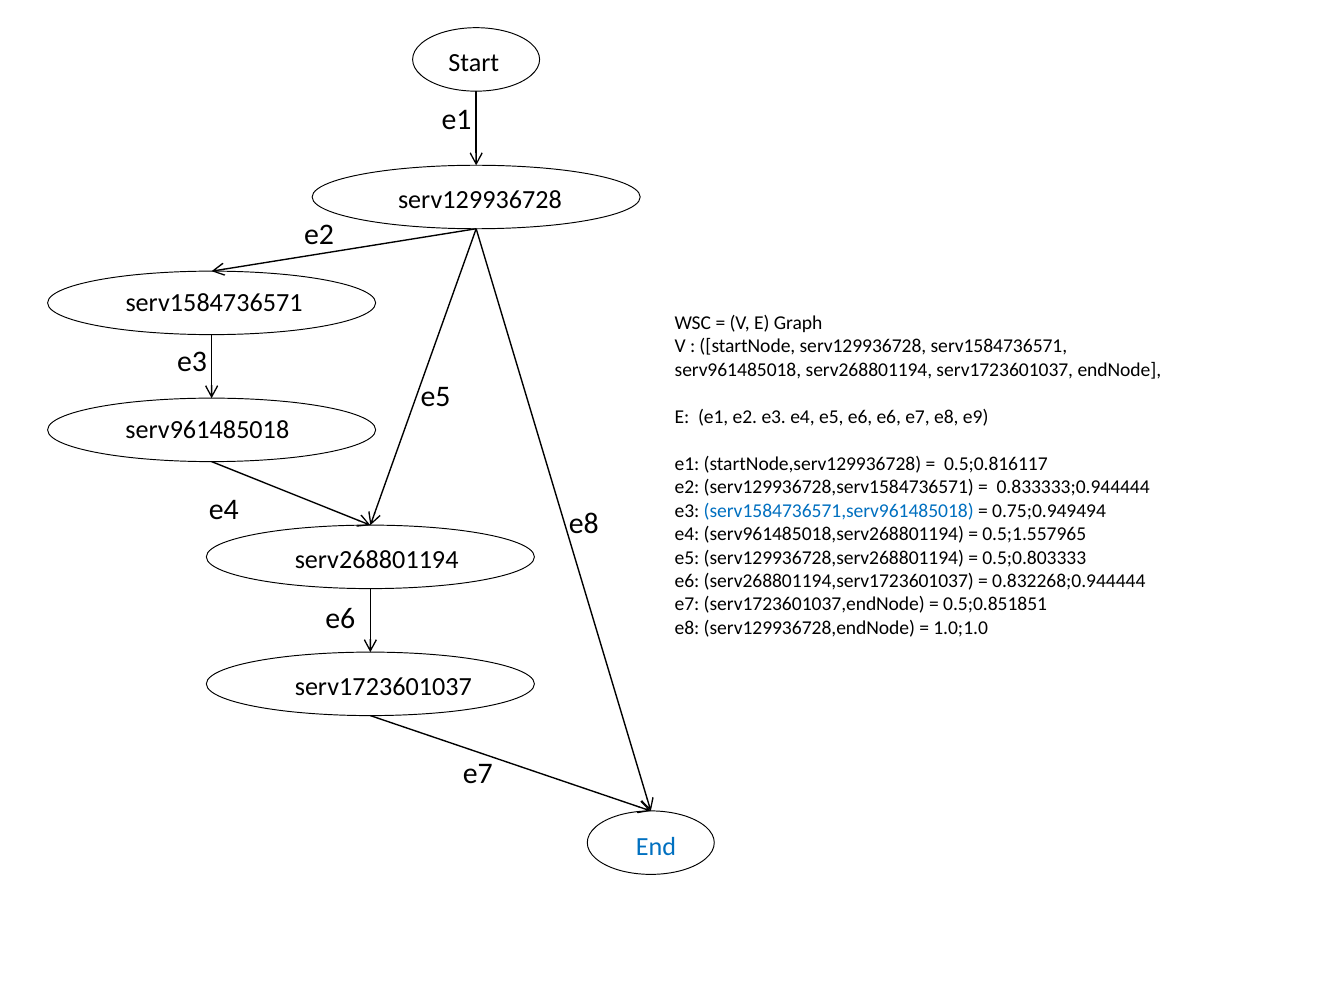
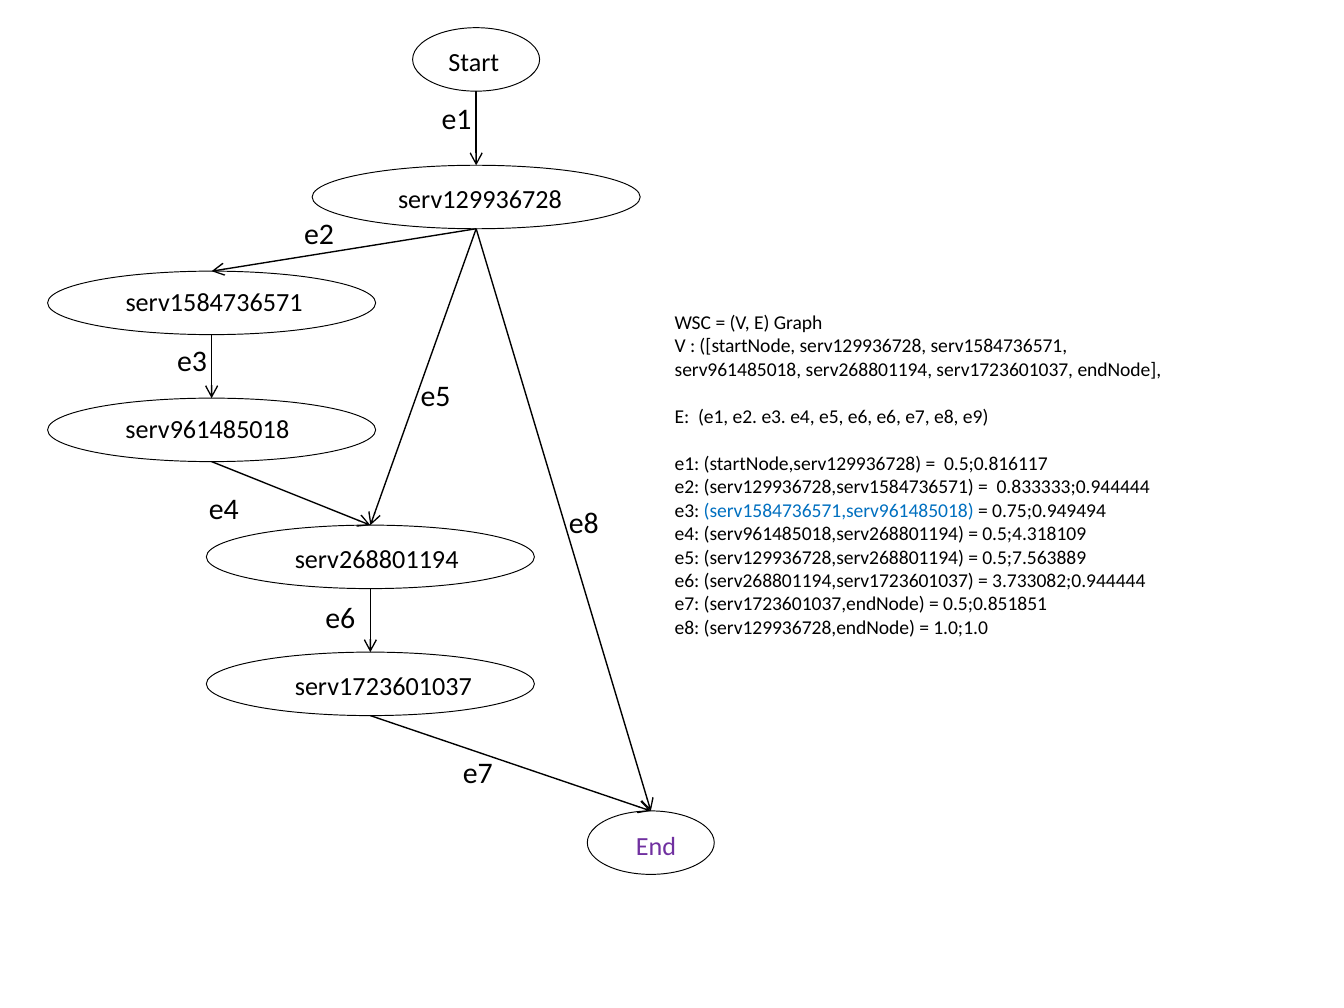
0.5;1.557965: 0.5;1.557965 -> 0.5;4.318109 (1034, 534)
0.5;0.803333: 0.5;0.803333 -> 0.5;7.563889 (1034, 558)
0.832268;0.944444: 0.832268;0.944444 -> 3.733082;0.944444 (1069, 581)
End colour: blue -> purple (656, 847)
